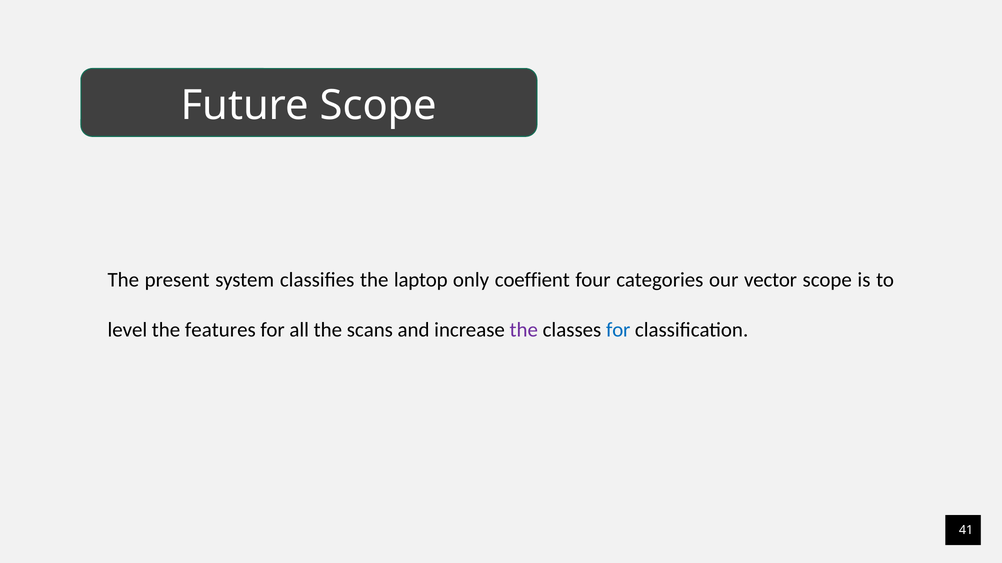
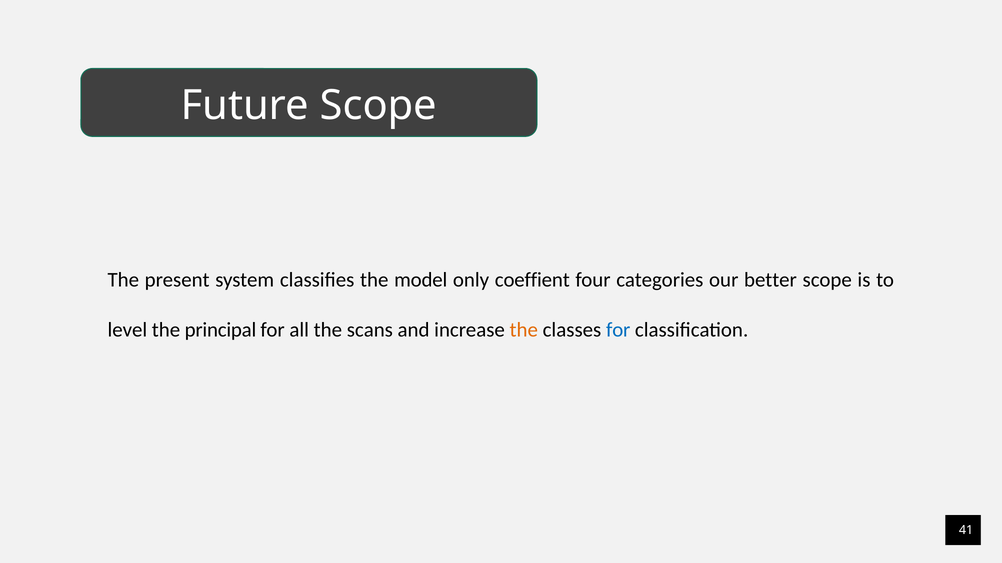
laptop: laptop -> model (421, 280)
vector: vector -> better (770, 280)
features: features -> principal (220, 330)
the colour: purple -> orange (524, 330)
